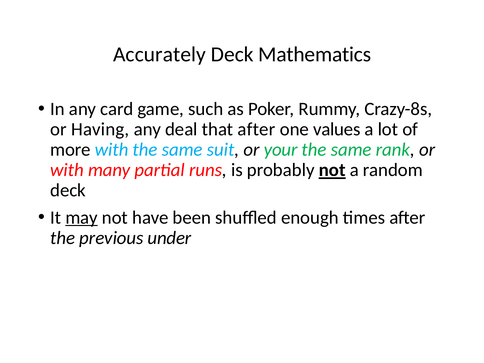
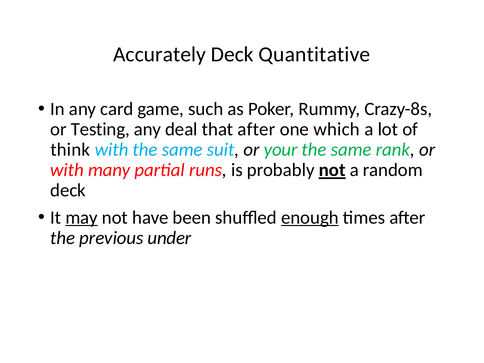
Mathematics: Mathematics -> Quantitative (314, 54)
Having: Having -> Testing (100, 129)
values: values -> which (337, 129)
more: more -> think (70, 150)
enough underline: none -> present (310, 217)
